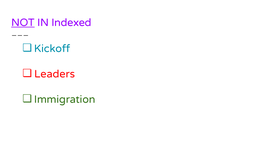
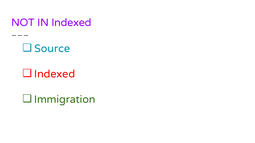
NOT underline: present -> none (23, 23)
Kickoff: Kickoff -> Source (52, 49)
Leaders: Leaders -> Indexed (55, 74)
